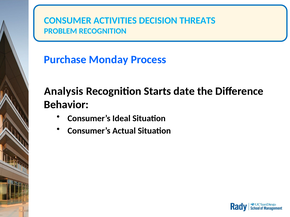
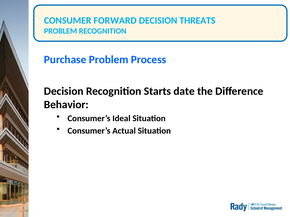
ACTIVITIES: ACTIVITIES -> FORWARD (115, 21)
Purchase Monday: Monday -> Problem (109, 60)
Analysis: Analysis -> Decision (64, 91)
